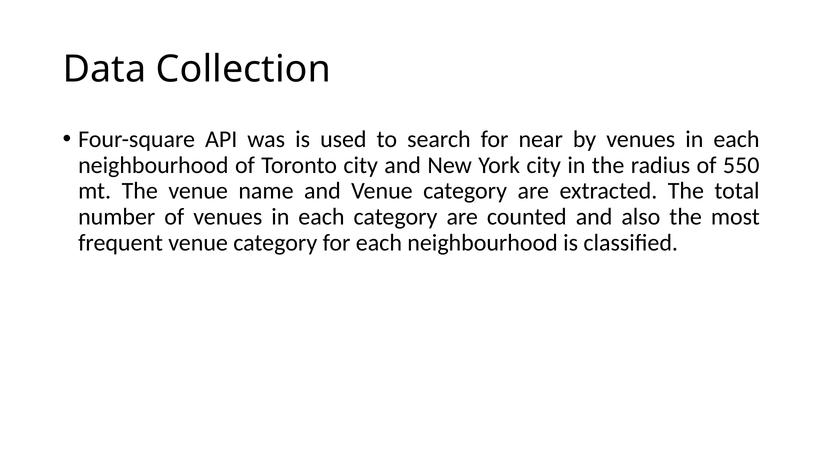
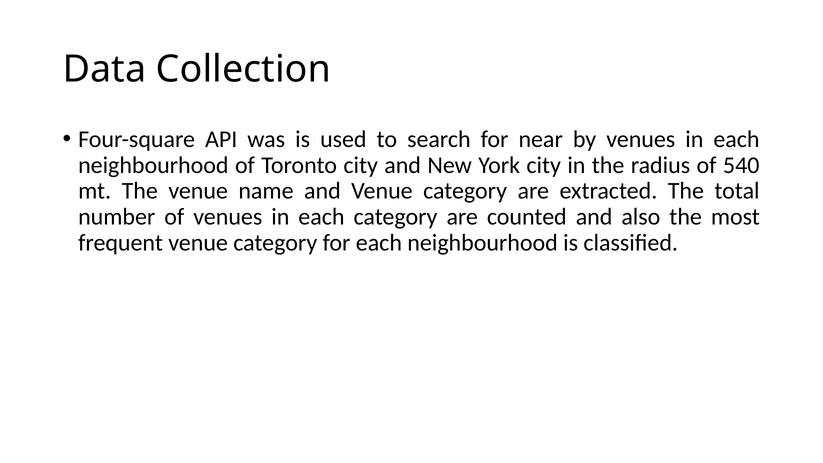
550: 550 -> 540 (741, 165)
